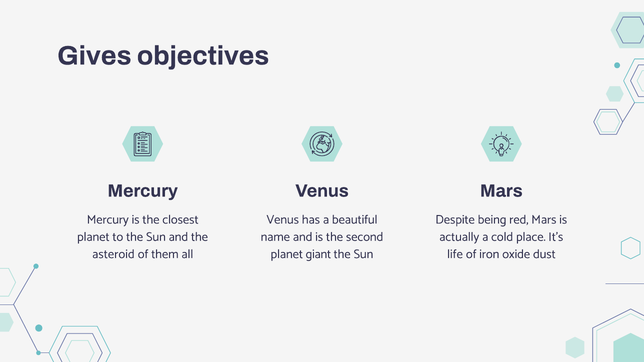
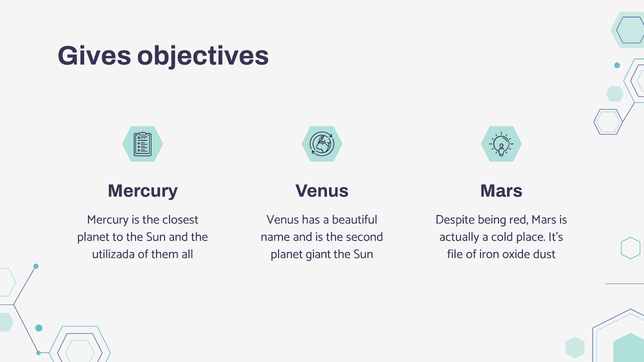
asteroid: asteroid -> utilizada (113, 254)
life: life -> file (455, 254)
